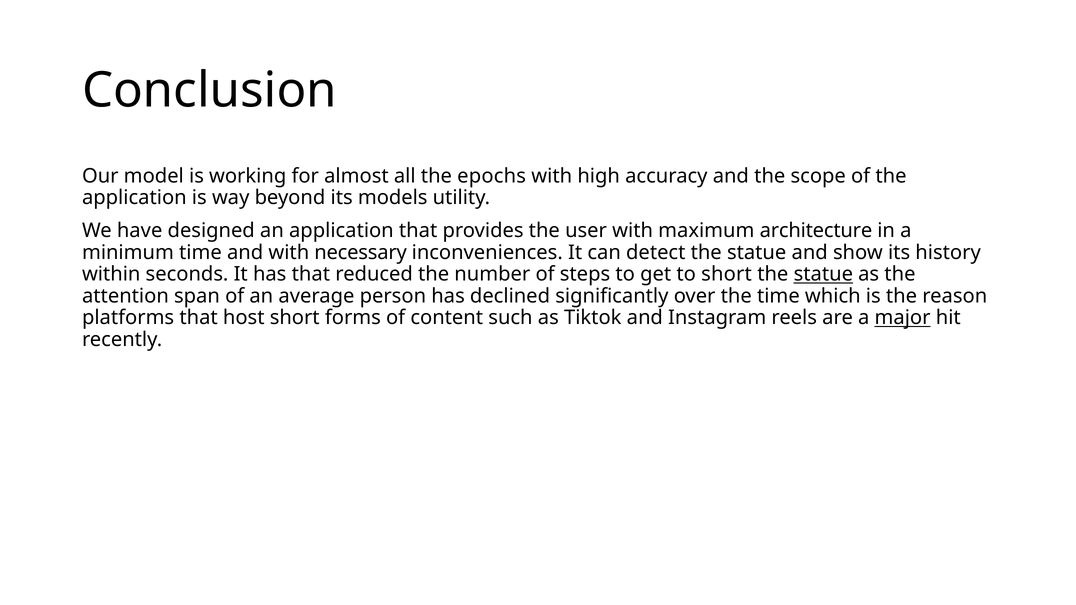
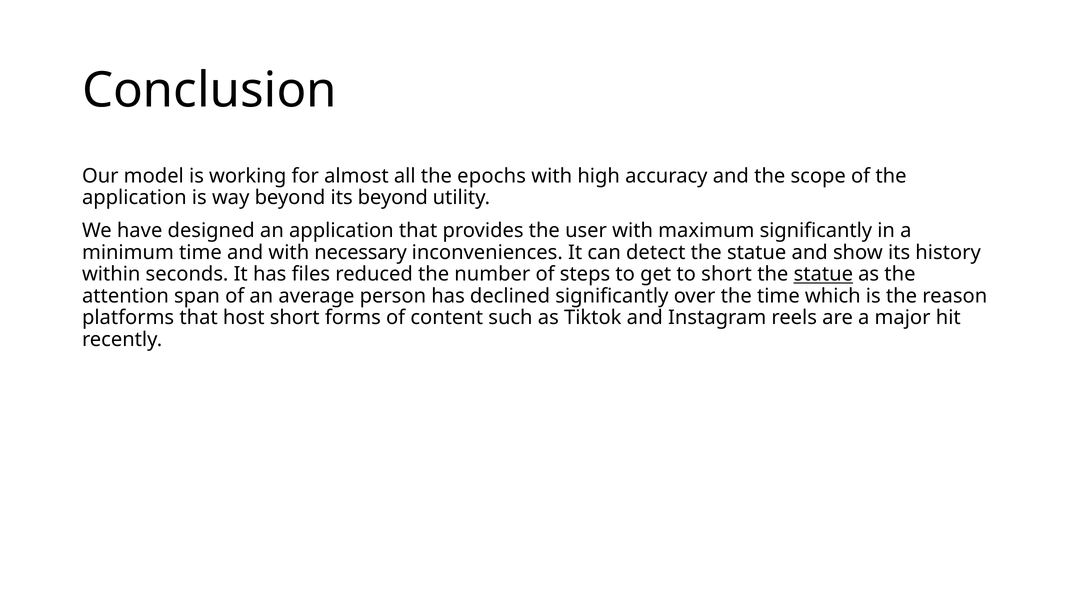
its models: models -> beyond (393, 198)
maximum architecture: architecture -> significantly (816, 231)
has that: that -> files (311, 274)
major underline: present -> none (903, 318)
